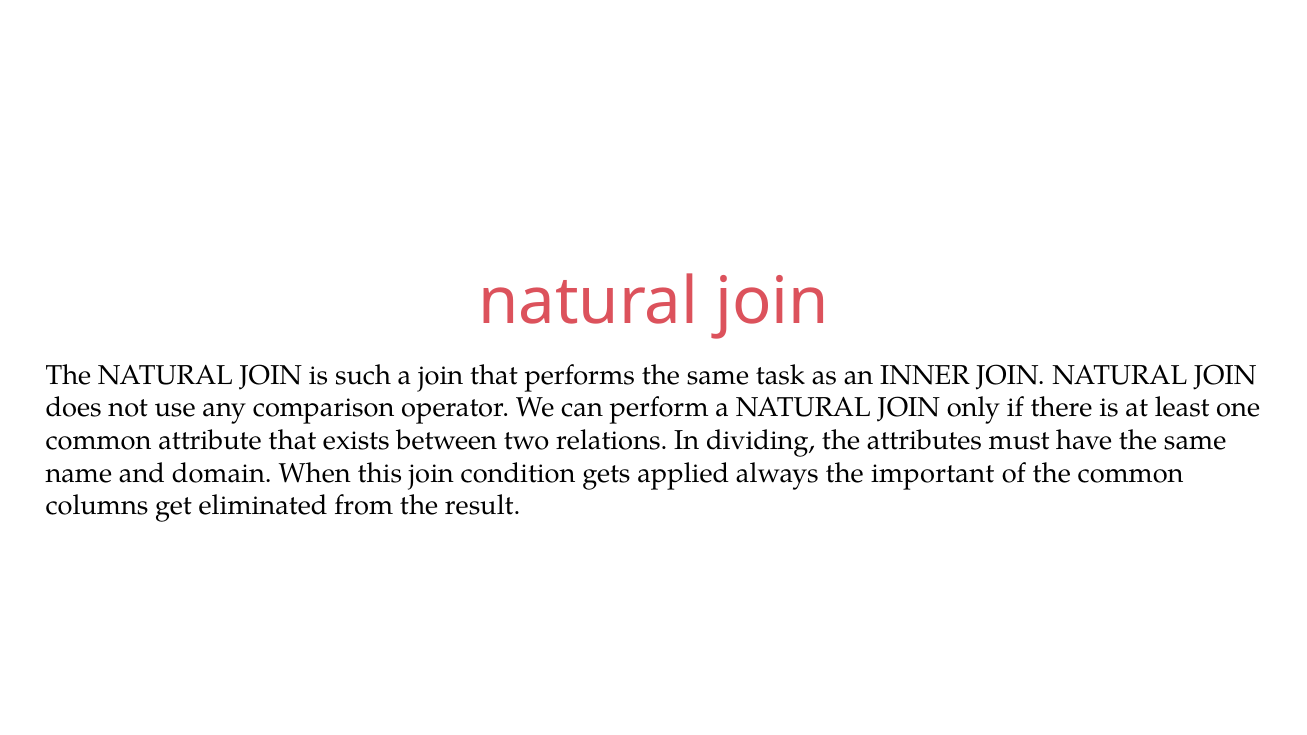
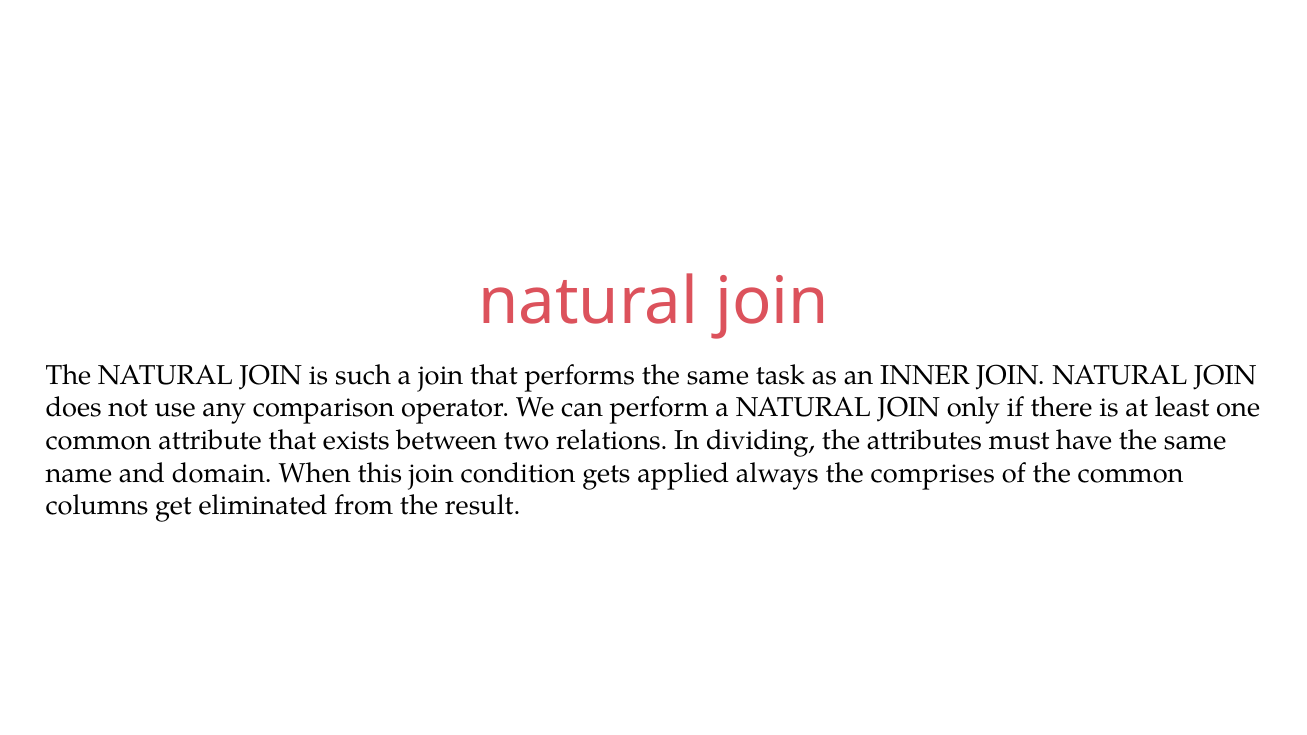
important: important -> comprises (933, 473)
